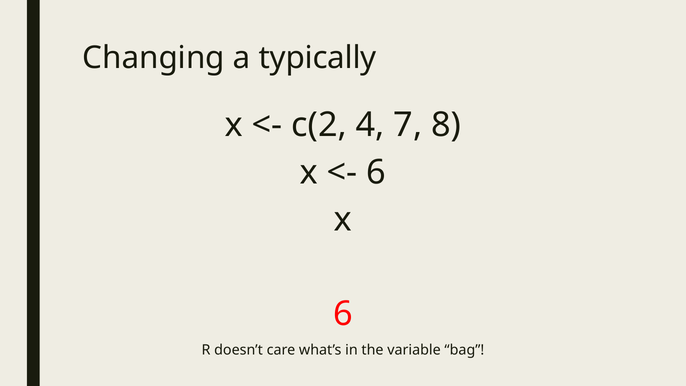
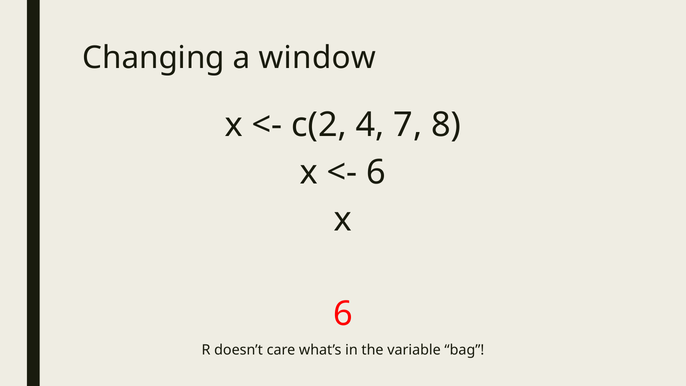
typically: typically -> window (317, 58)
